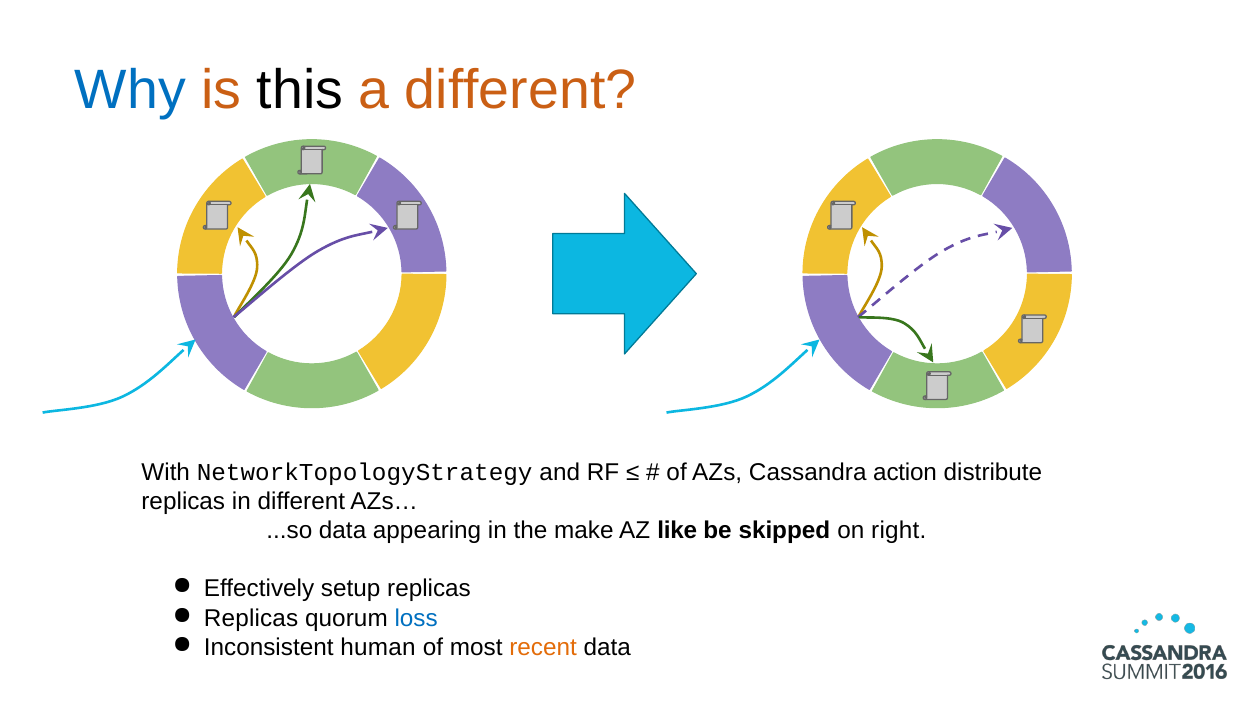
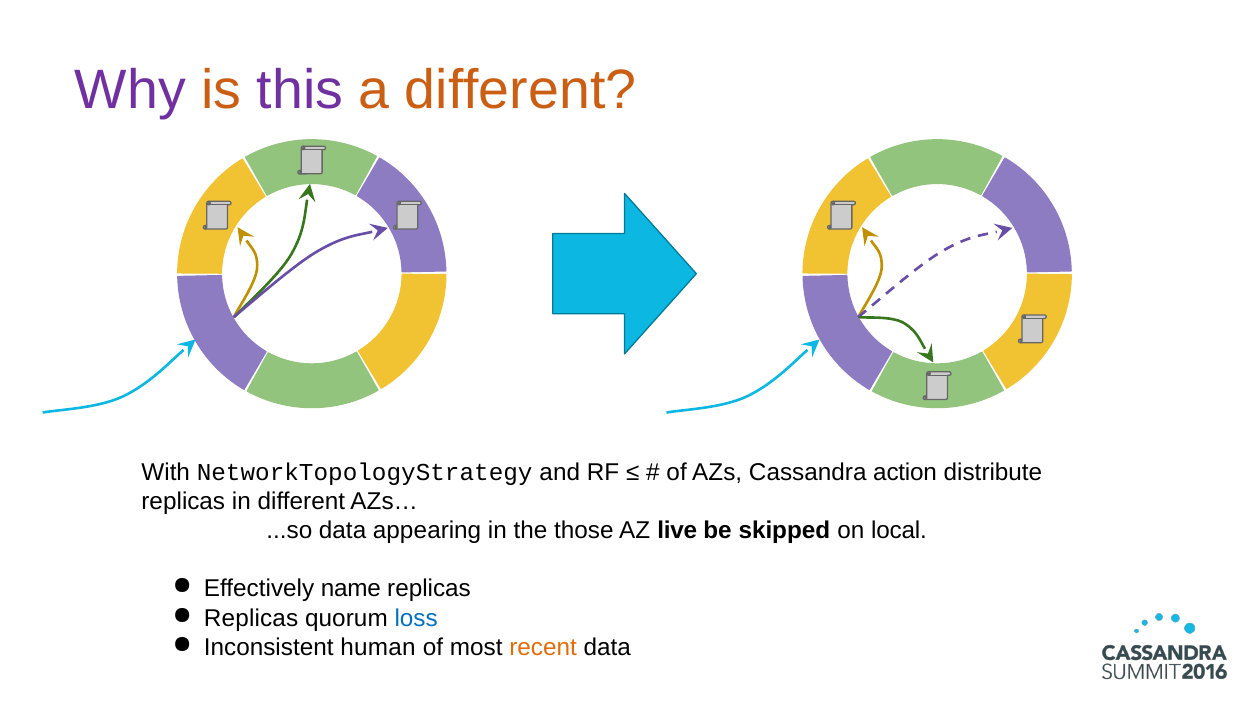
Why colour: blue -> purple (130, 91)
this colour: black -> purple (300, 91)
make: make -> those (584, 531)
like: like -> live (677, 531)
right: right -> local (899, 531)
setup: setup -> name (351, 589)
